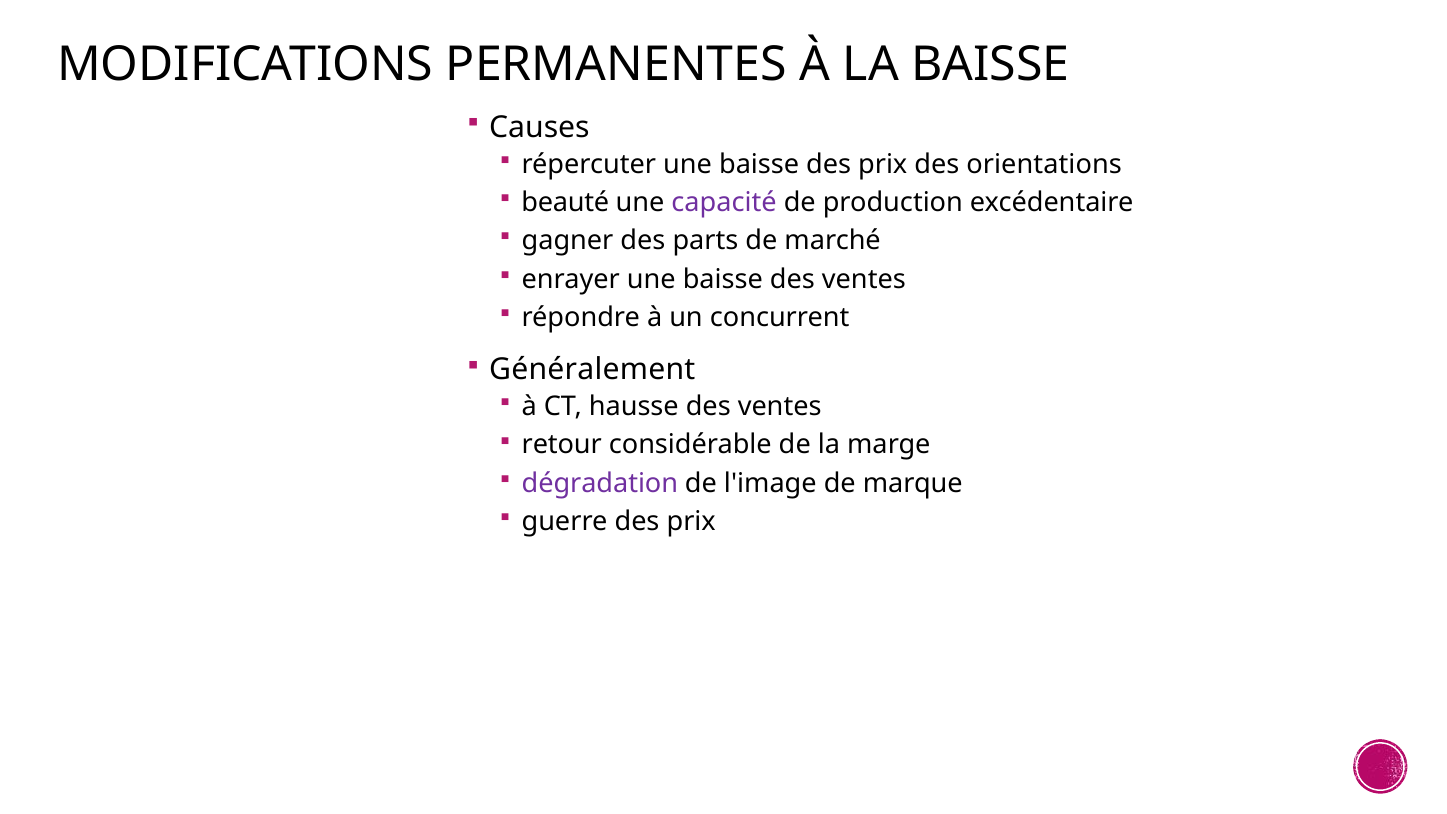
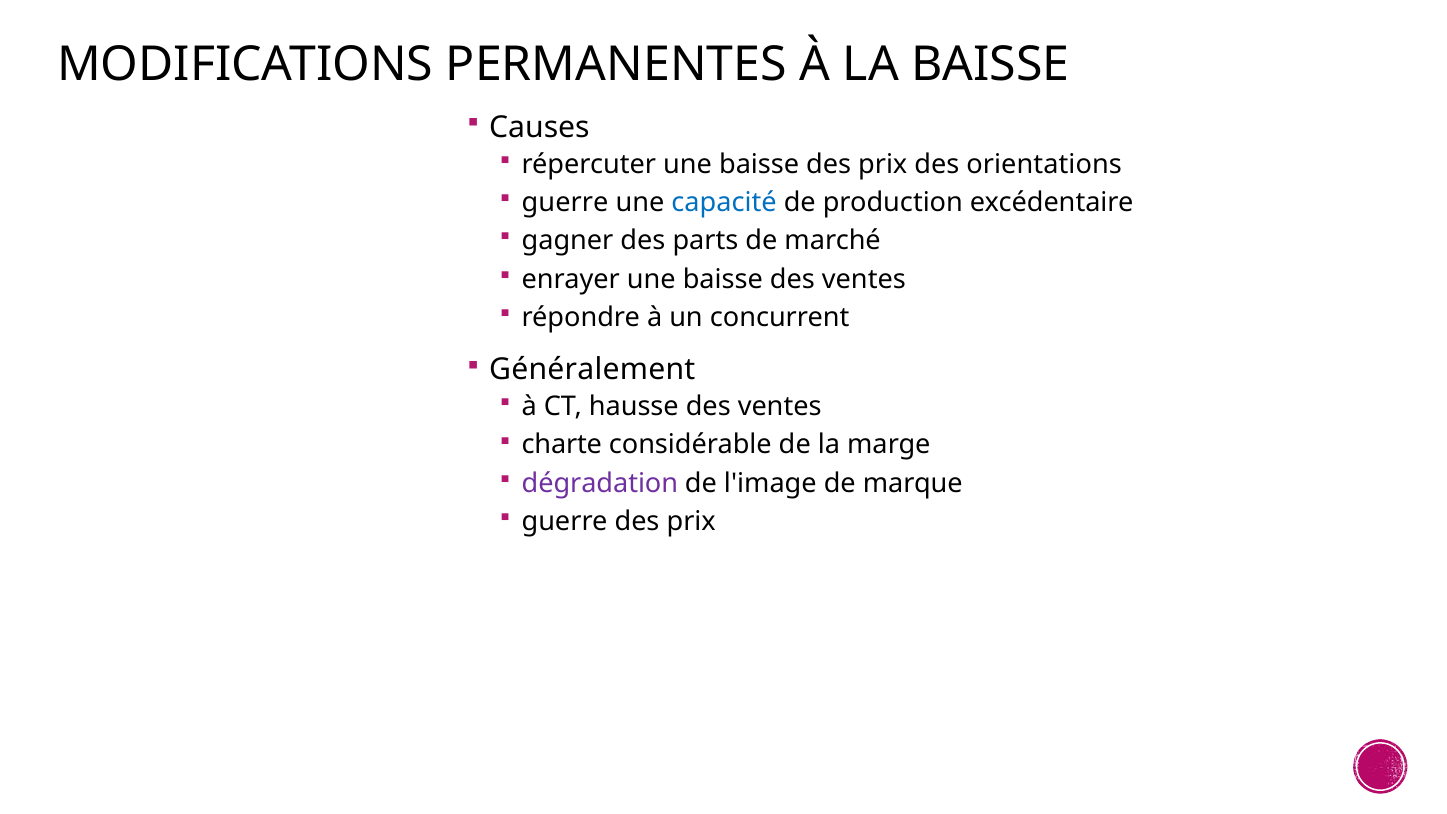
beauté: beauté -> guerre (565, 202)
capacité colour: purple -> blue (724, 202)
retour: retour -> charte (562, 445)
